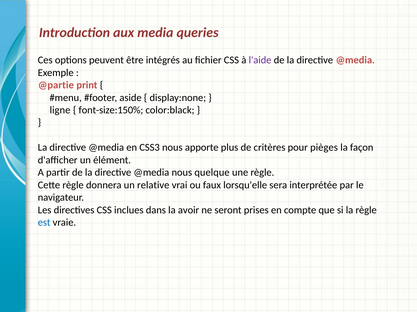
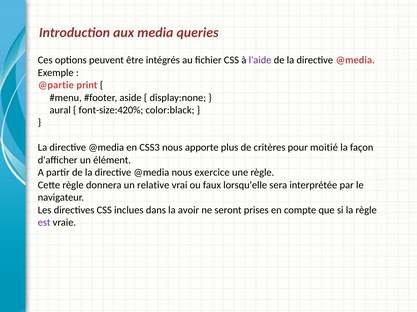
ligne: ligne -> aural (60, 110)
font-size:150%: font-size:150% -> font-size:420% (111, 110)
pièges: pièges -> moitié (324, 148)
quelque: quelque -> exercice (212, 173)
est colour: blue -> purple (44, 223)
